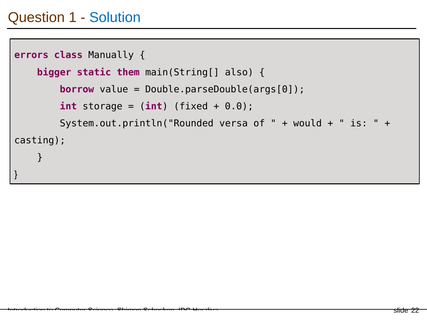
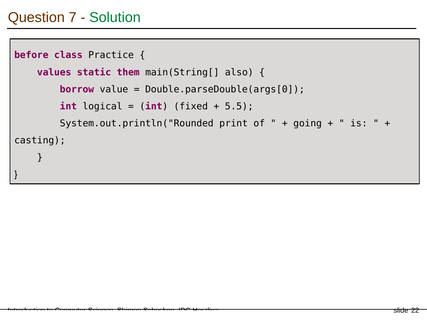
1: 1 -> 7 (73, 17)
Solution colour: blue -> green (115, 17)
errors: errors -> before (31, 55)
Manually: Manually -> Practice (111, 55)
bigger: bigger -> values (54, 72)
storage: storage -> logical (103, 106)
0.0: 0.0 -> 5.5 (239, 106)
versa: versa -> print (234, 123)
would: would -> going (308, 123)
